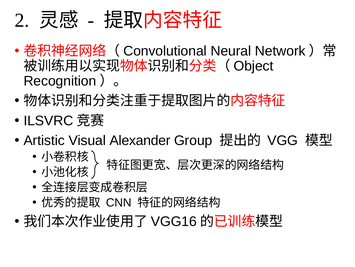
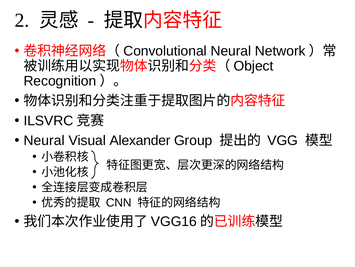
Artistic: Artistic -> Neural (44, 140)
